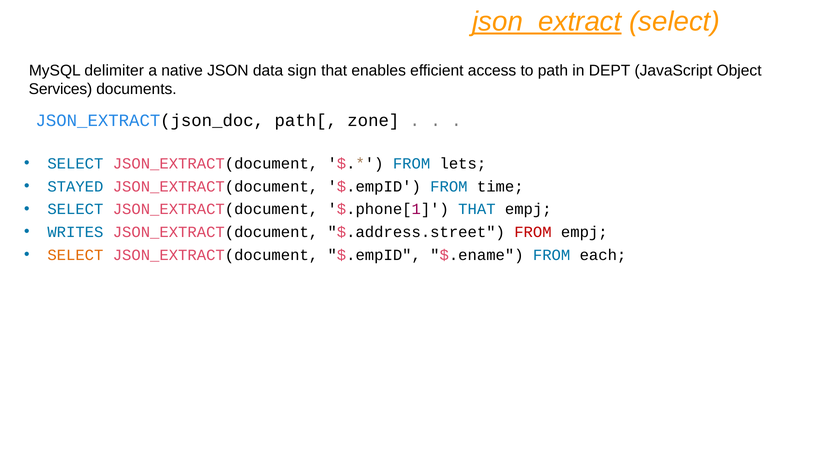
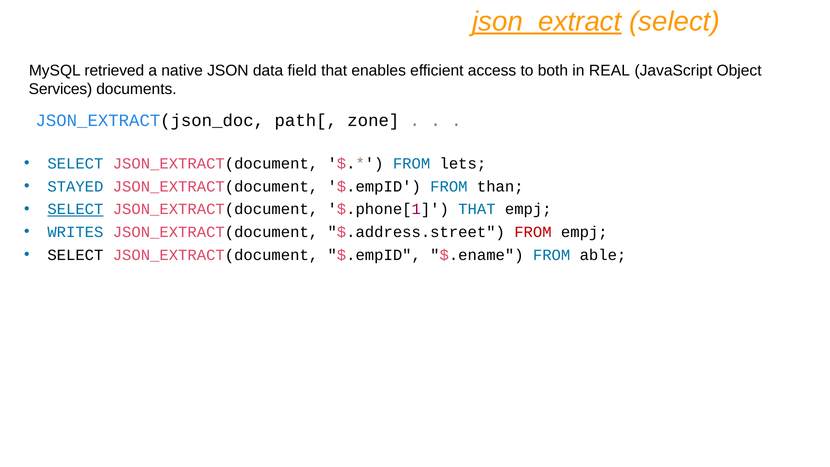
delimiter: delimiter -> retrieved (114, 71)
sign: sign -> field (302, 71)
path: path -> both (553, 71)
DEPT: DEPT -> REAL (609, 71)
time: time -> than (500, 186)
SELECT underline: none -> present (75, 209)
SELECT colour: orange -> black (75, 255)
each: each -> able (603, 255)
